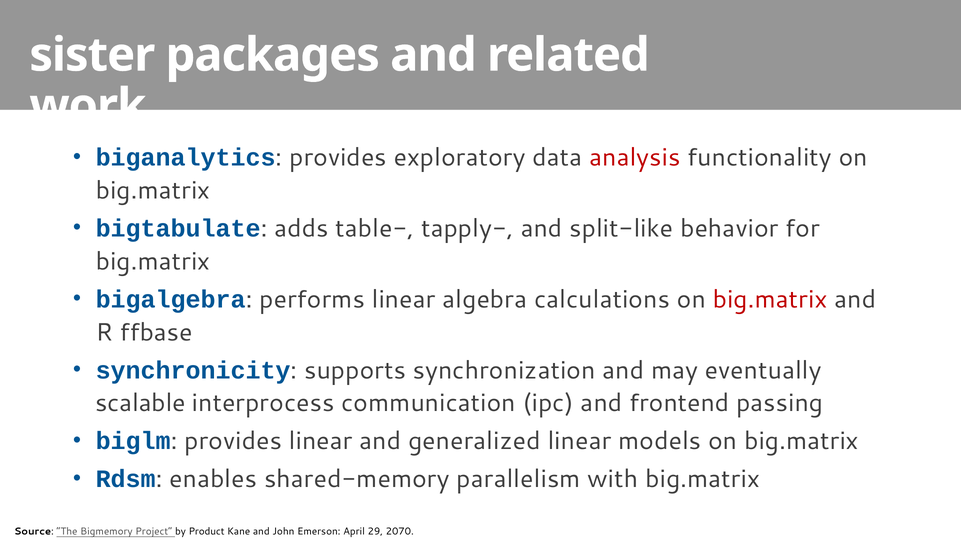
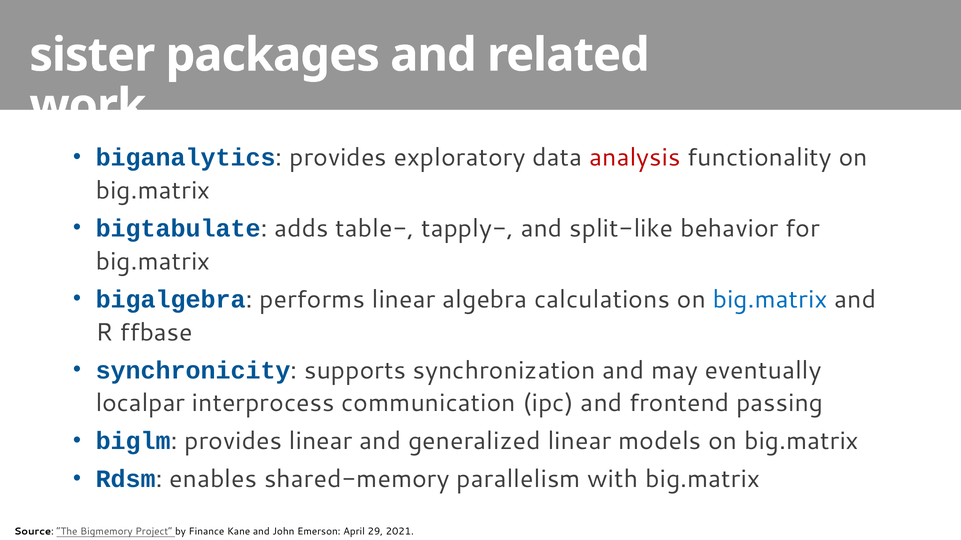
big.matrix colour: red -> blue (770, 300)
scalable: scalable -> localpar (140, 404)
Product: Product -> Finance (206, 532)
2070: 2070 -> 2021 (400, 532)
